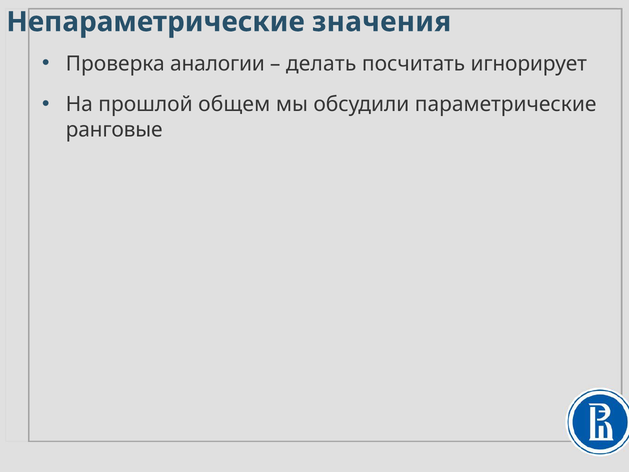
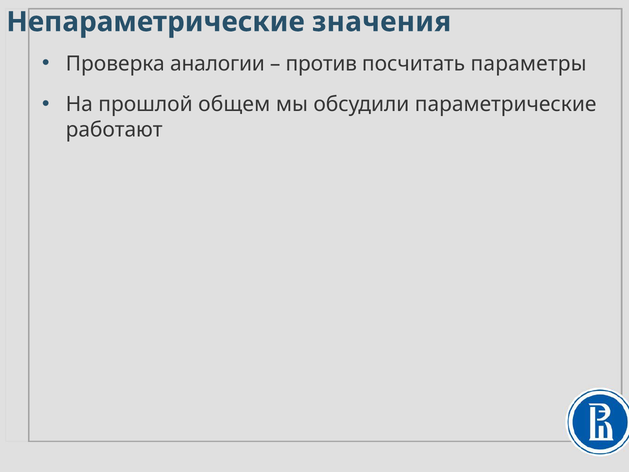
делать: делать -> против (321, 64)
игнорирует: игнорирует -> параметры (529, 64)
ранговые: ранговые -> работают (114, 130)
